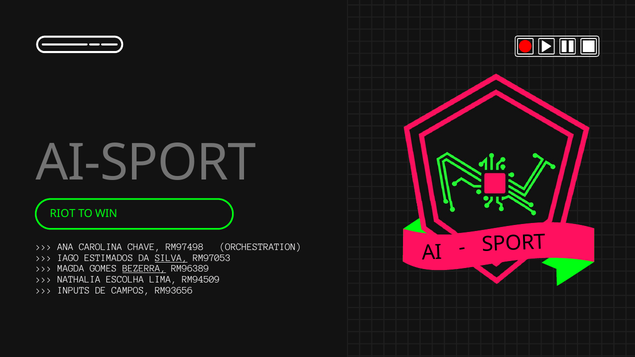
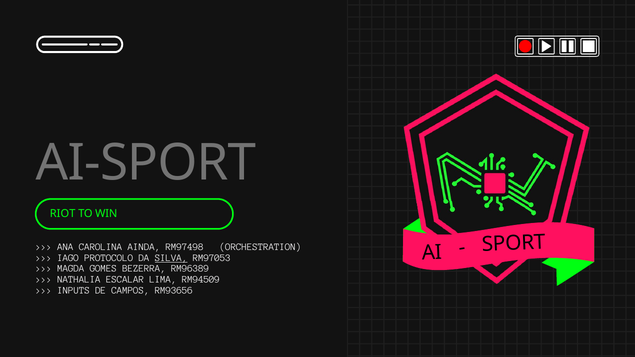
CHAVE: CHAVE -> AINDA (144, 247)
ESTIMADOS: ESTIMADOS -> PROTOCOLO (109, 258)
BEZERRA underline: present -> none (144, 269)
ESCOLHA: ESCOLHA -> ESCALAR (125, 280)
